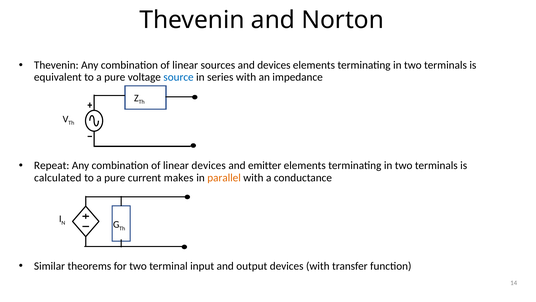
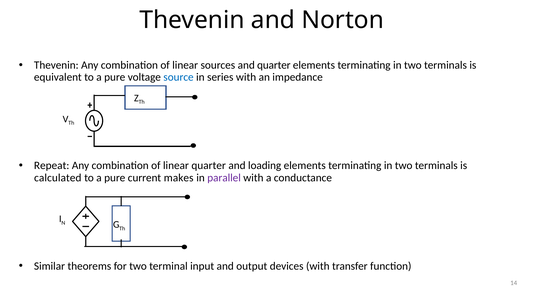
and devices: devices -> quarter (274, 65)
linear devices: devices -> quarter (209, 165)
emitter: emitter -> loading (265, 165)
parallel colour: orange -> purple (224, 177)
